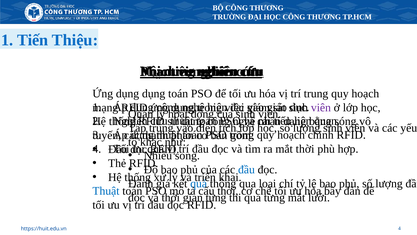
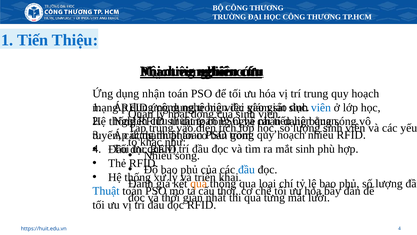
dụng dụng: dụng -> nhận (154, 93)
viên colour: purple -> blue (321, 107)
chỉnh: chỉnh -> nhiều (321, 135)
mắt thời: thời -> sinh (305, 149)
quả colour: blue -> orange (199, 183)
từng: từng -> nhất (216, 197)
